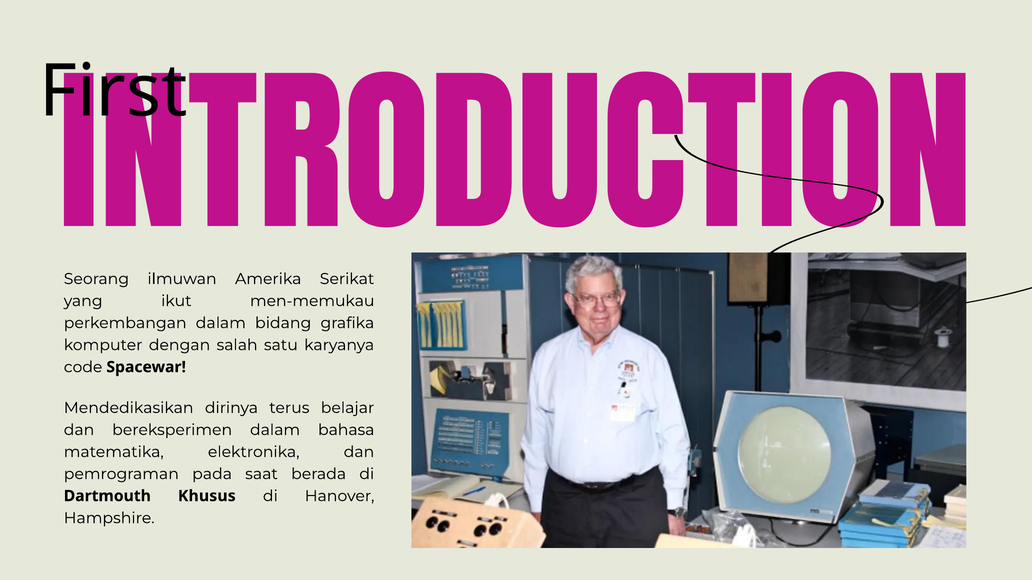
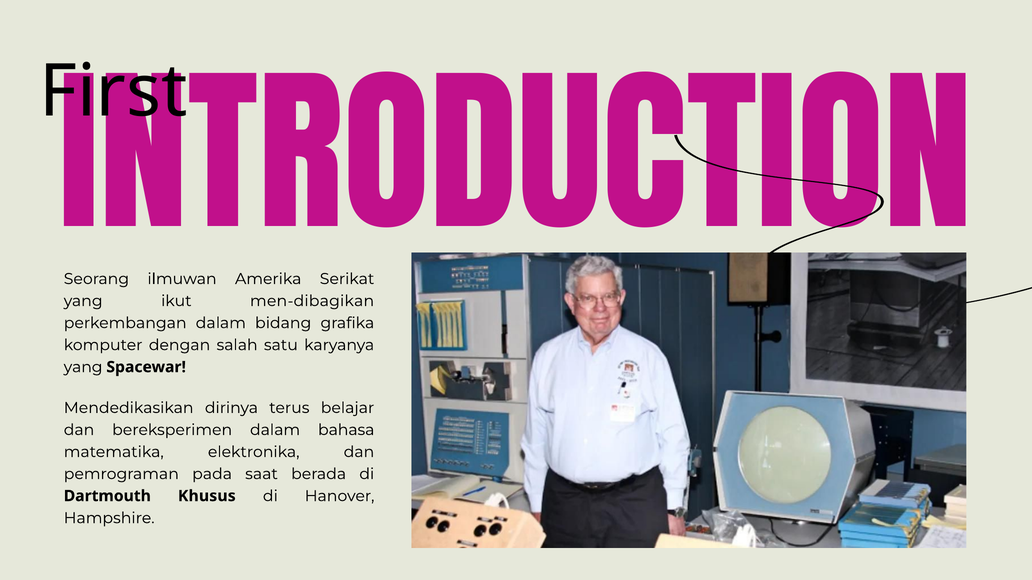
men-memukau: men-memukau -> men-dibagikan (312, 301)
code: code -> yang (83, 367)
